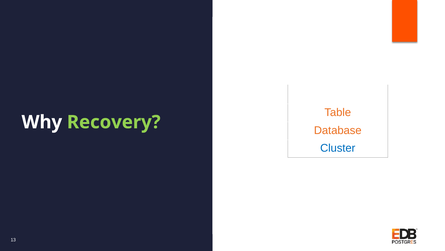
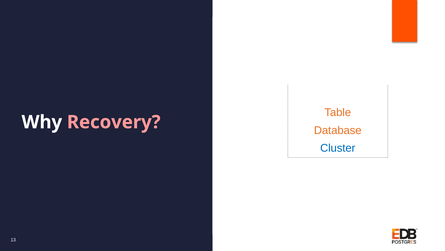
Recovery colour: light green -> pink (114, 122)
